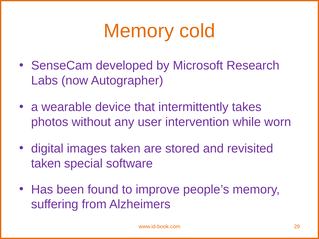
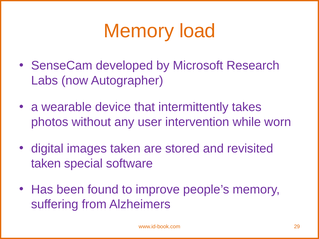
cold: cold -> load (197, 31)
